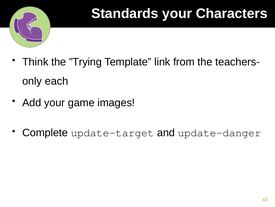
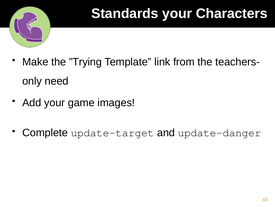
Think: Think -> Make (35, 62)
each: each -> need (57, 81)
